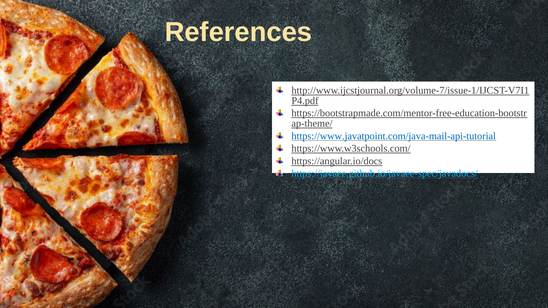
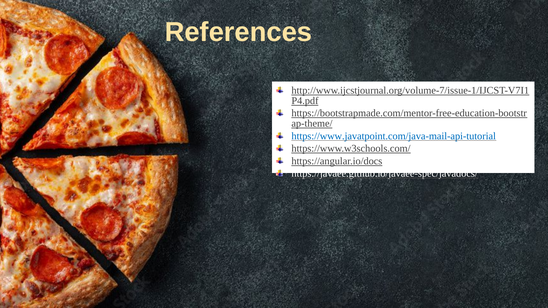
https://javaee.github.io/javaee-spec/javadocs/ colour: light blue -> white (385, 174)
